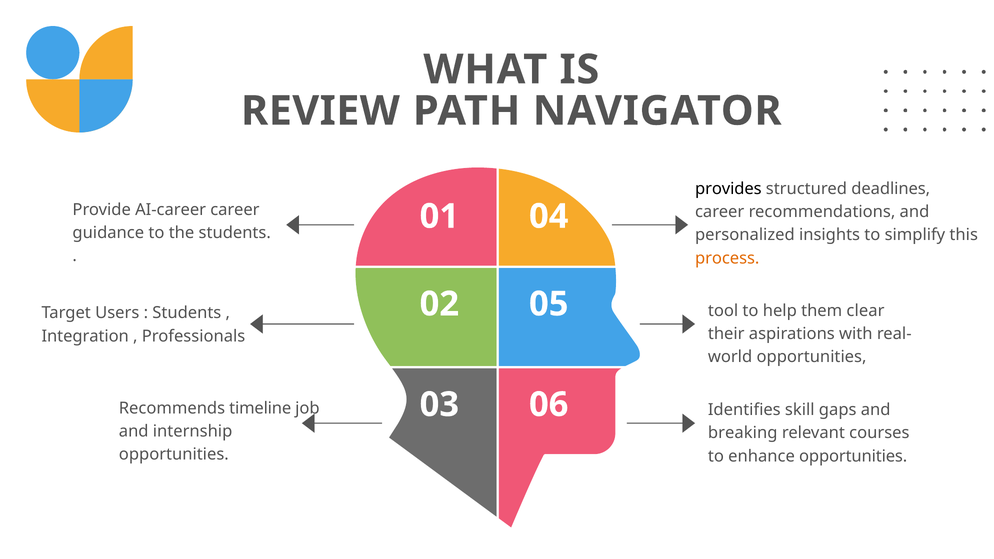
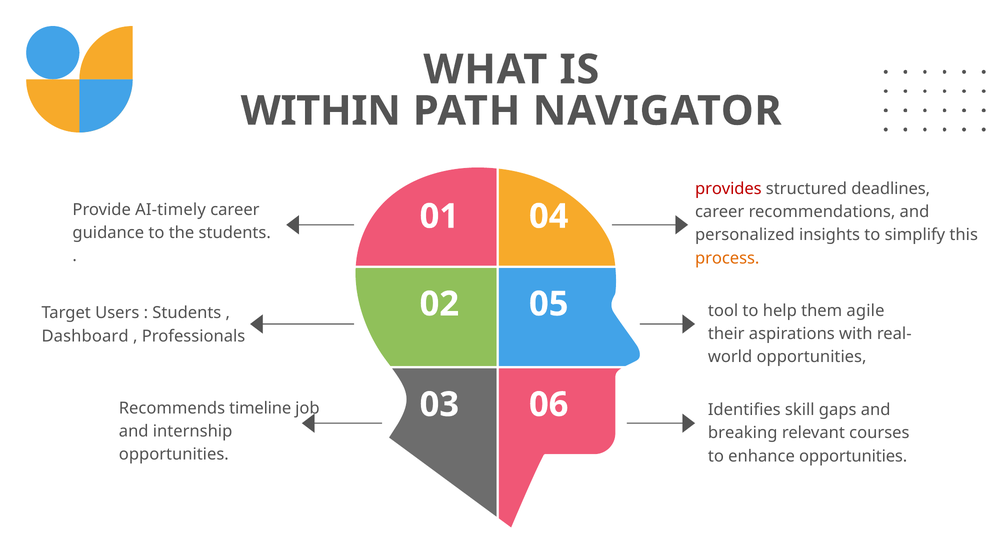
REVIEW: REVIEW -> WITHIN (321, 111)
provides colour: black -> red (728, 189)
AI-career: AI-career -> AI-timely (171, 210)
clear: clear -> agile (865, 311)
Integration: Integration -> Dashboard (85, 336)
